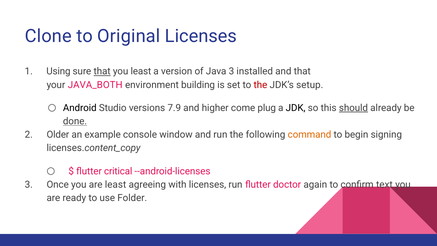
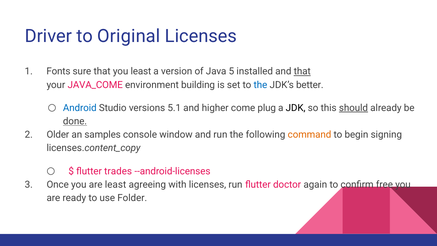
Clone: Clone -> Driver (48, 36)
Using: Using -> Fonts (58, 71)
that underline: present -> none (102, 71)
Java 3: 3 -> 5 (231, 71)
that underline: none -> present (302, 71)
JAVA_BOTH: JAVA_BOTH -> JAVA_COME (95, 85)
the colour: red -> blue (260, 85)
setup: setup -> better (310, 85)
Android colour: black -> blue (80, 108)
7.9: 7.9 -> 5.1 (174, 108)
example: example -> samples (103, 135)
critical: critical -> trades (118, 171)
text: text -> free (384, 184)
